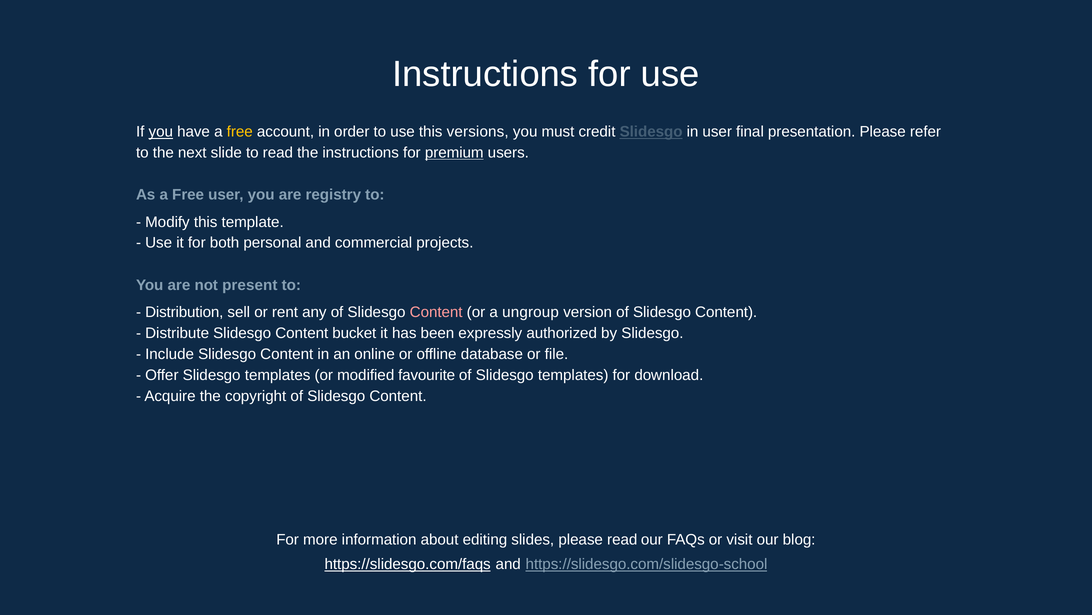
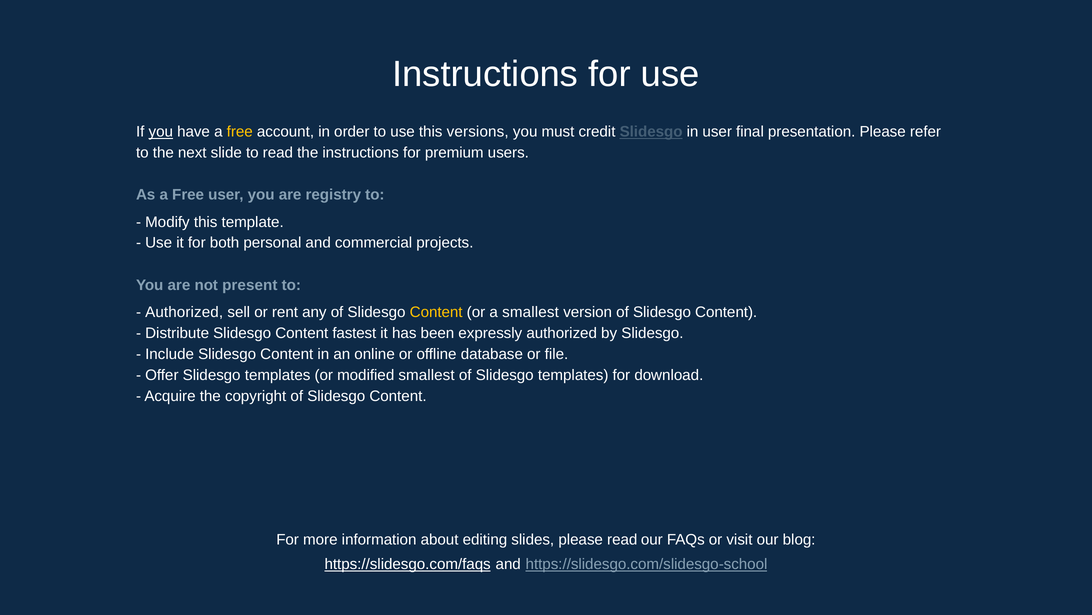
premium underline: present -> none (454, 153)
Distribution: Distribution -> Authorized (184, 312)
Content colour: pink -> yellow (436, 312)
a ungroup: ungroup -> smallest (531, 312)
bucket: bucket -> fastest (354, 333)
modified favourite: favourite -> smallest (427, 375)
